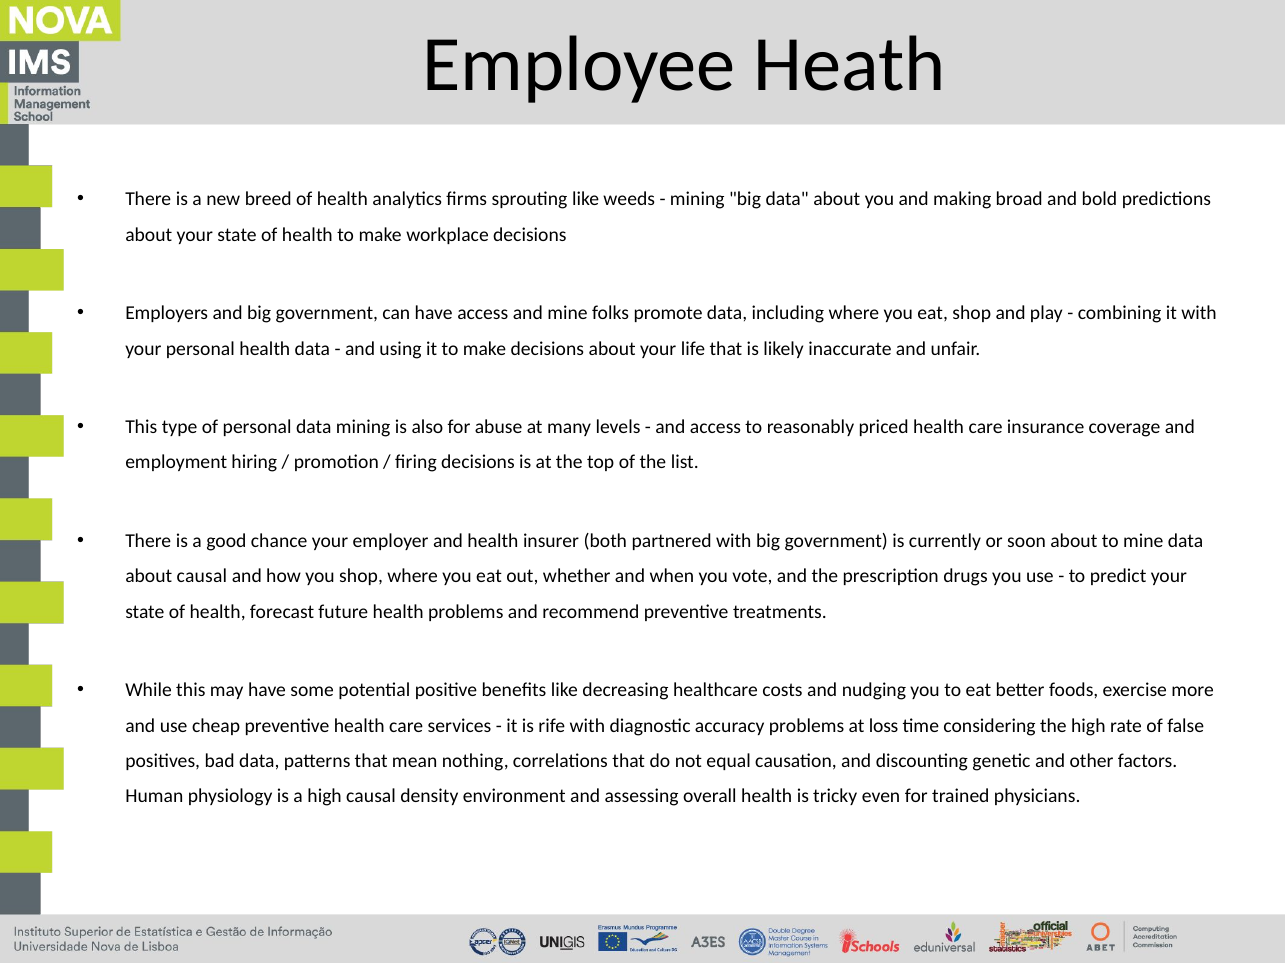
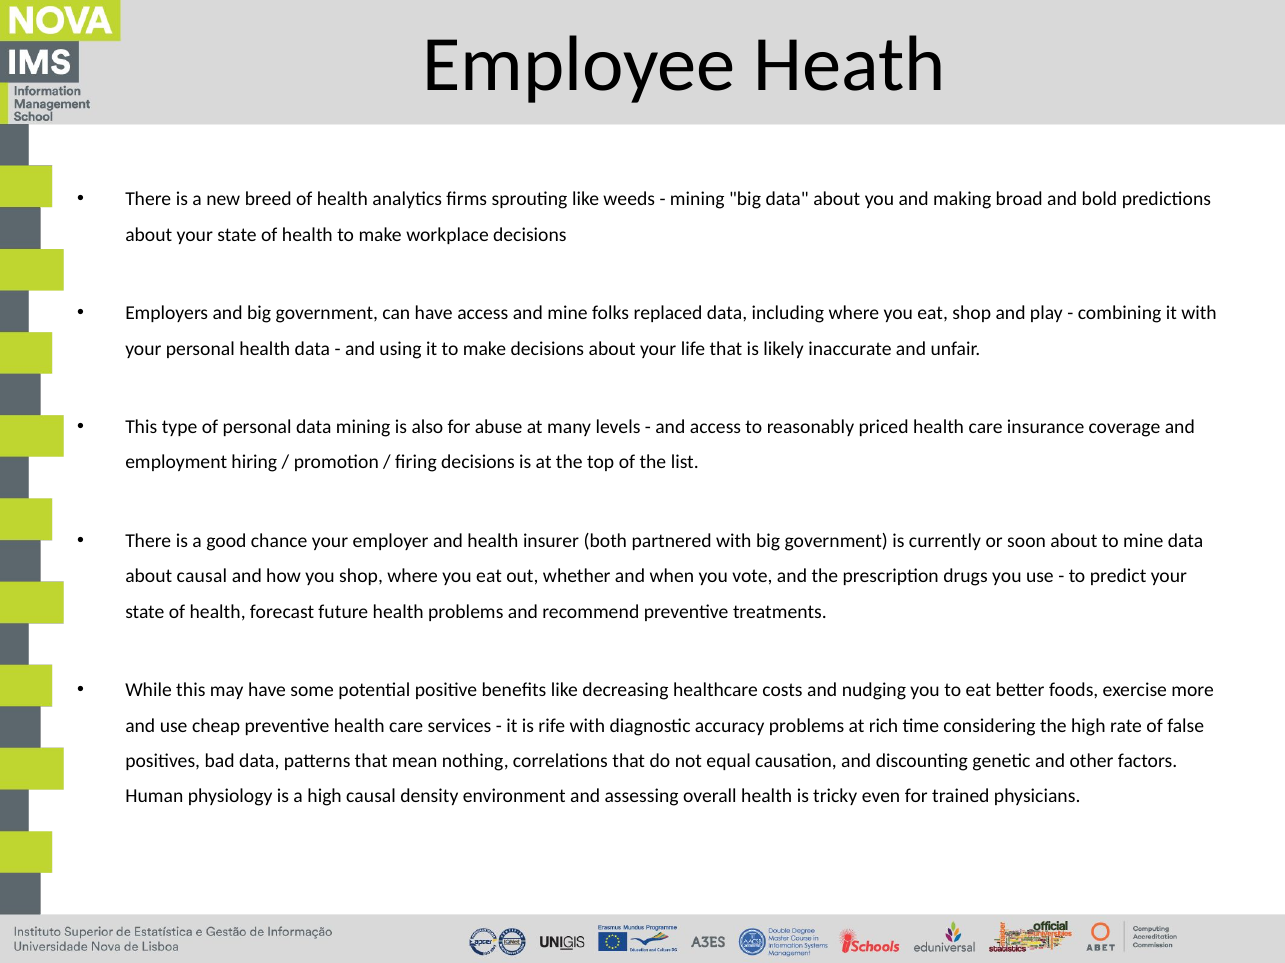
promote: promote -> replaced (668, 314)
loss: loss -> rich (884, 726)
